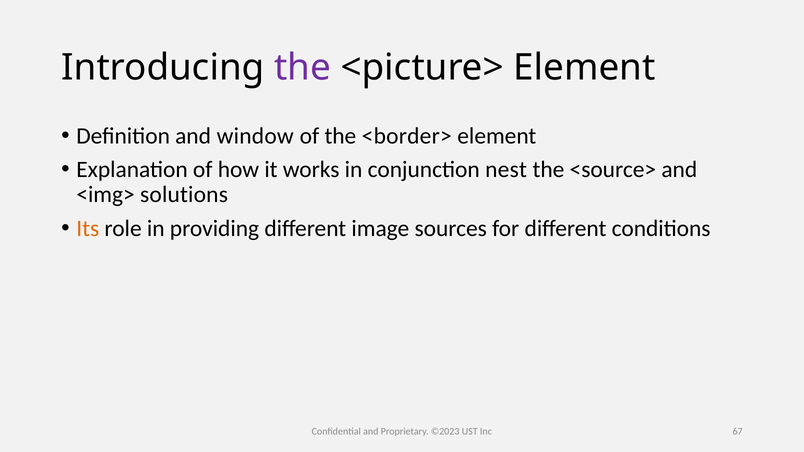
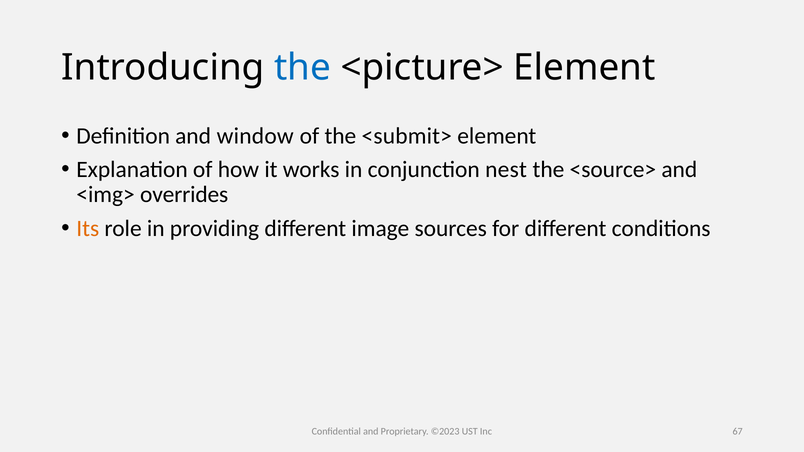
the colour: purple -> blue (303, 68)
<border>: <border> -> <submit> (407, 136)
solutions: solutions -> overrides (184, 195)
